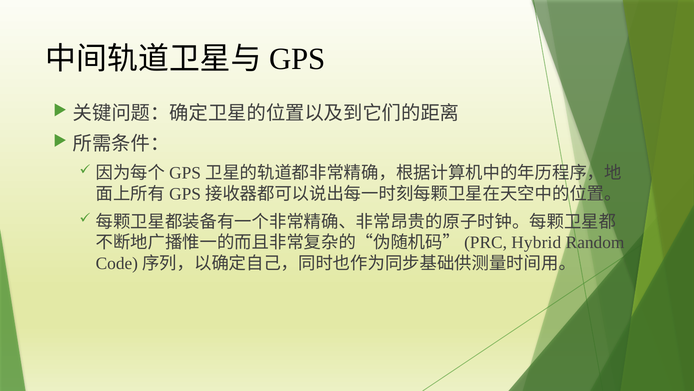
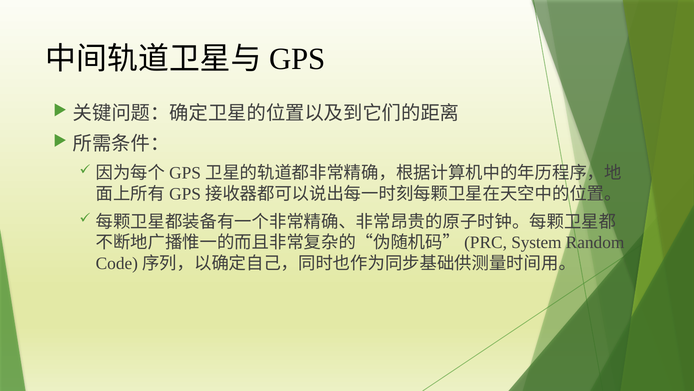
Hybrid: Hybrid -> System (536, 242)
